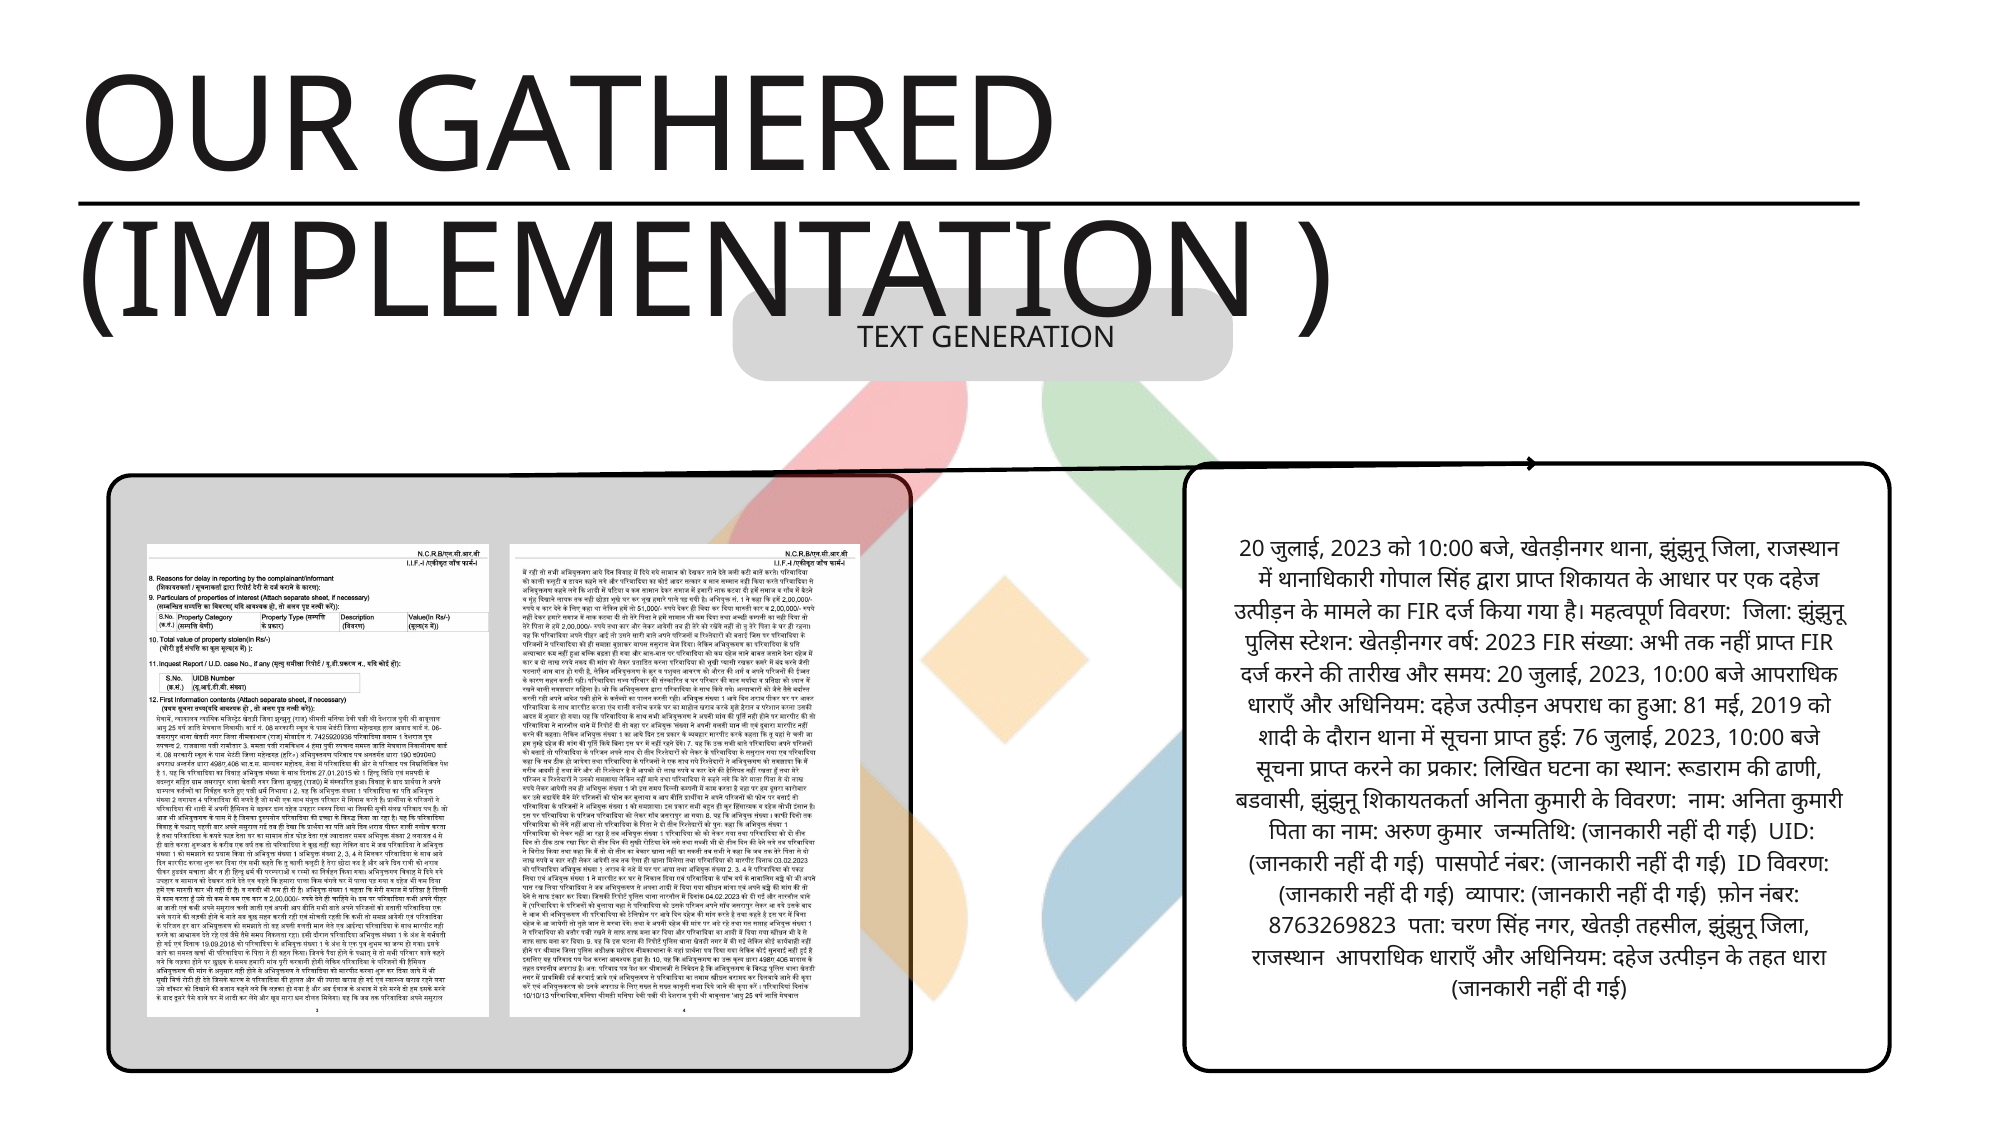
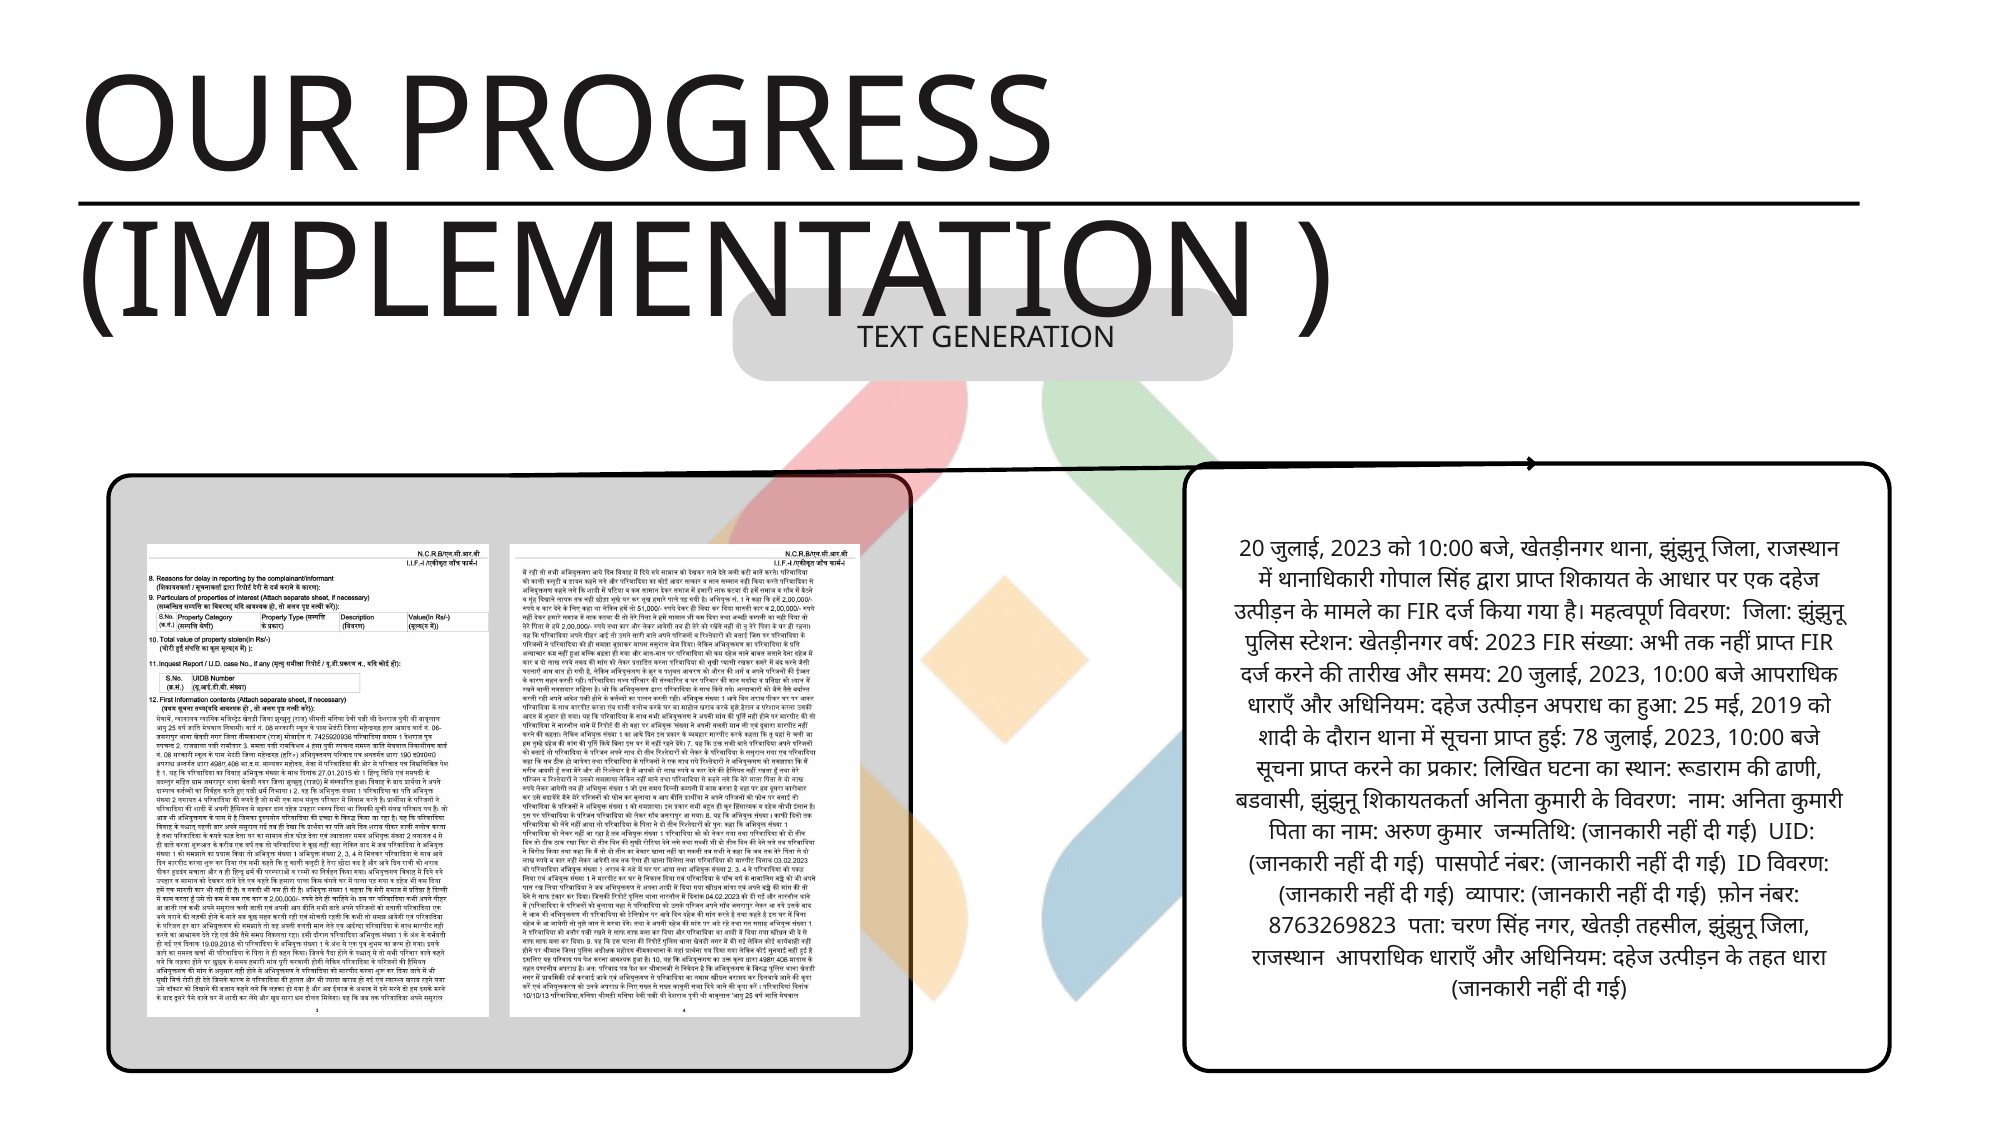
GATHERED: GATHERED -> PROGRESS (725, 127)
81: 81 -> 25 (1696, 706)
76: 76 -> 78 (1585, 738)
